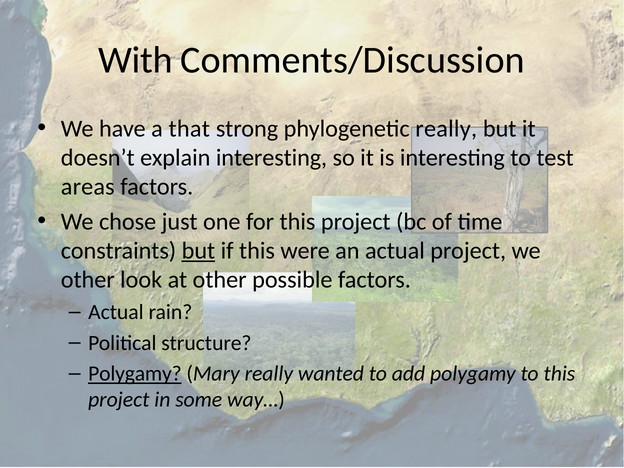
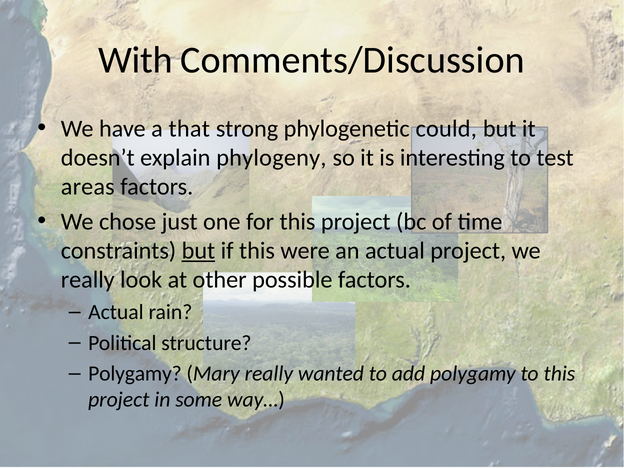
phylogenetic really: really -> could (446, 129)
explain interesting: interesting -> phylogeny (271, 158)
other: other -> really (88, 280)
Polygamy underline: present -> none (135, 374)
